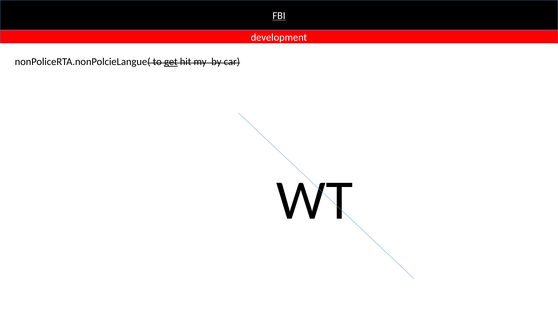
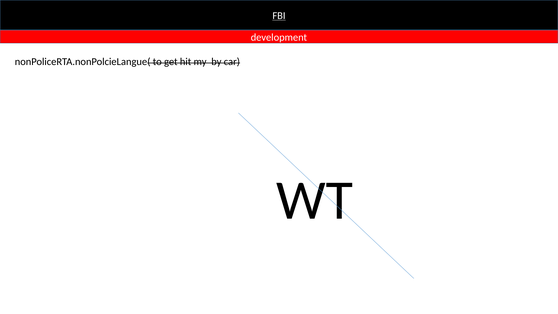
get underline: present -> none (171, 62)
